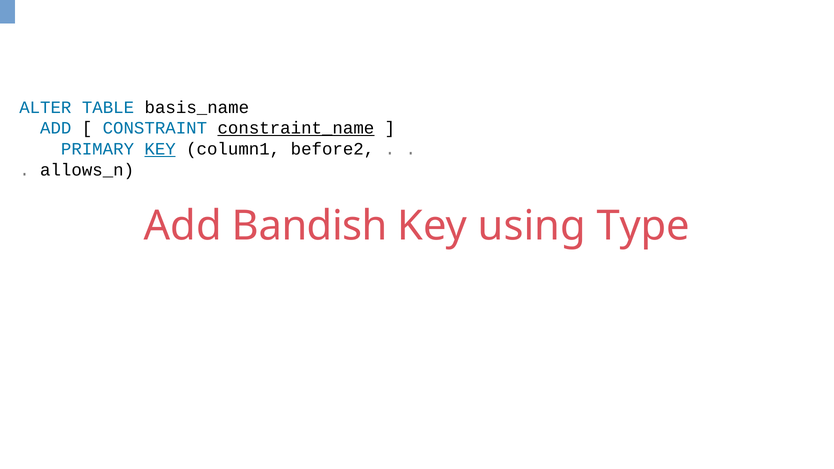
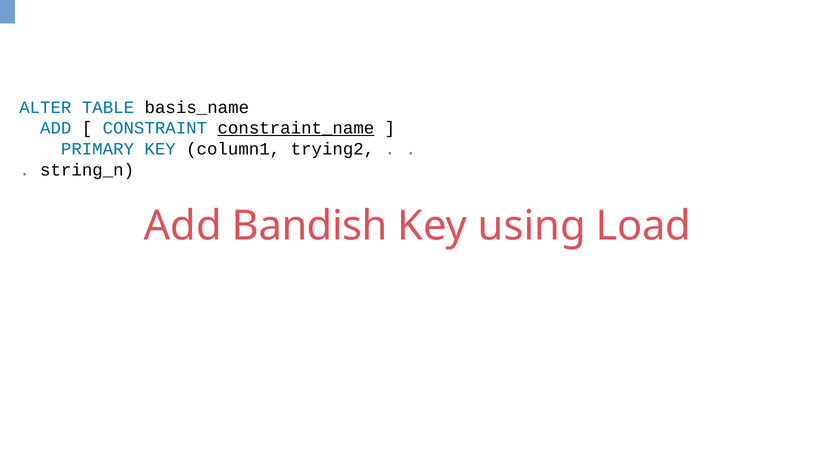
KEY underline: present -> none (160, 149)
before2: before2 -> trying2 (332, 149)
allows_n: allows_n -> string_n (87, 170)
Type: Type -> Load (643, 226)
